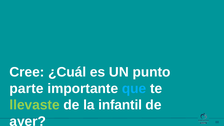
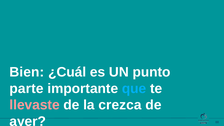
Cree: Cree -> Bien (27, 72)
llevaste colour: light green -> pink (35, 105)
infantil: infantil -> crezca (120, 105)
